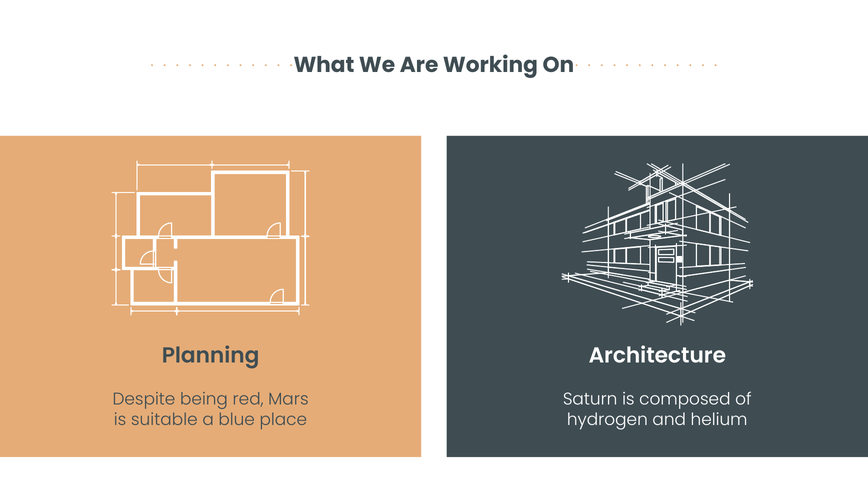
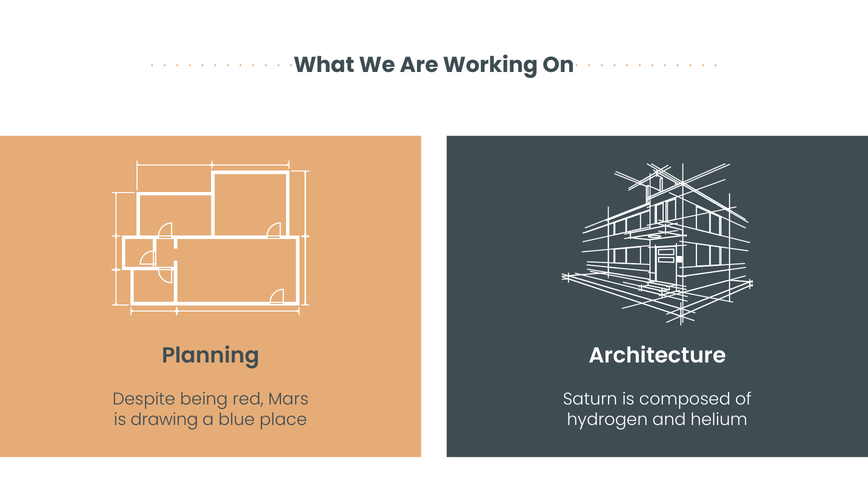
suitable: suitable -> drawing (164, 419)
